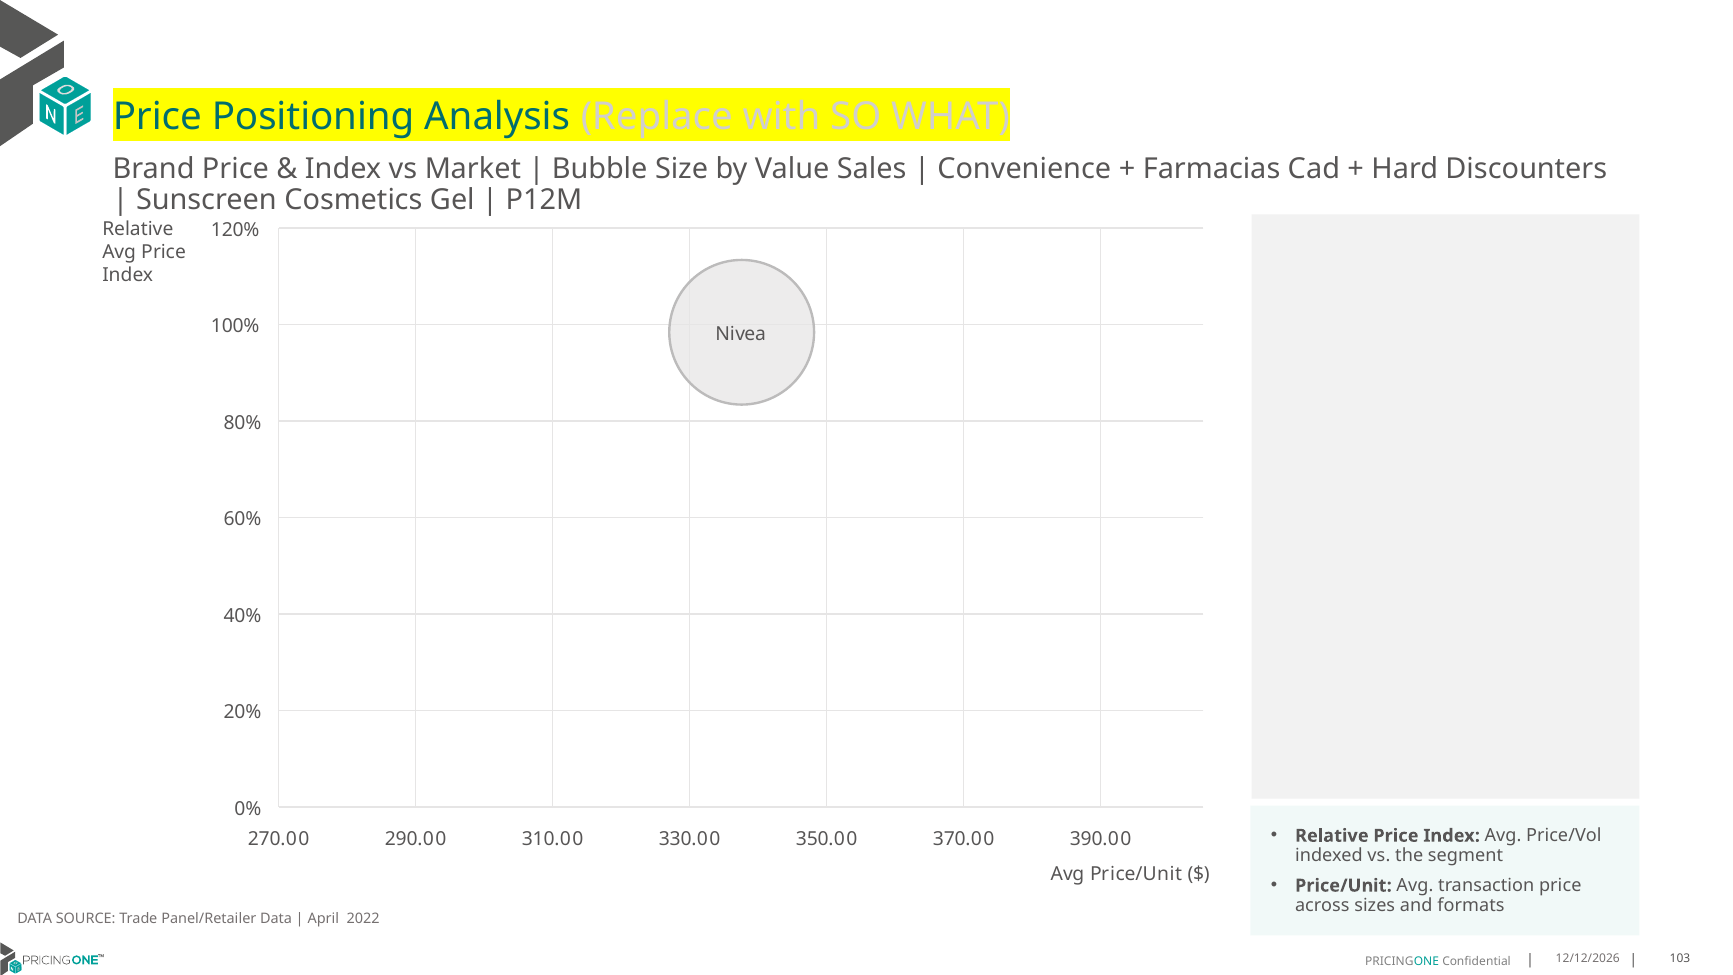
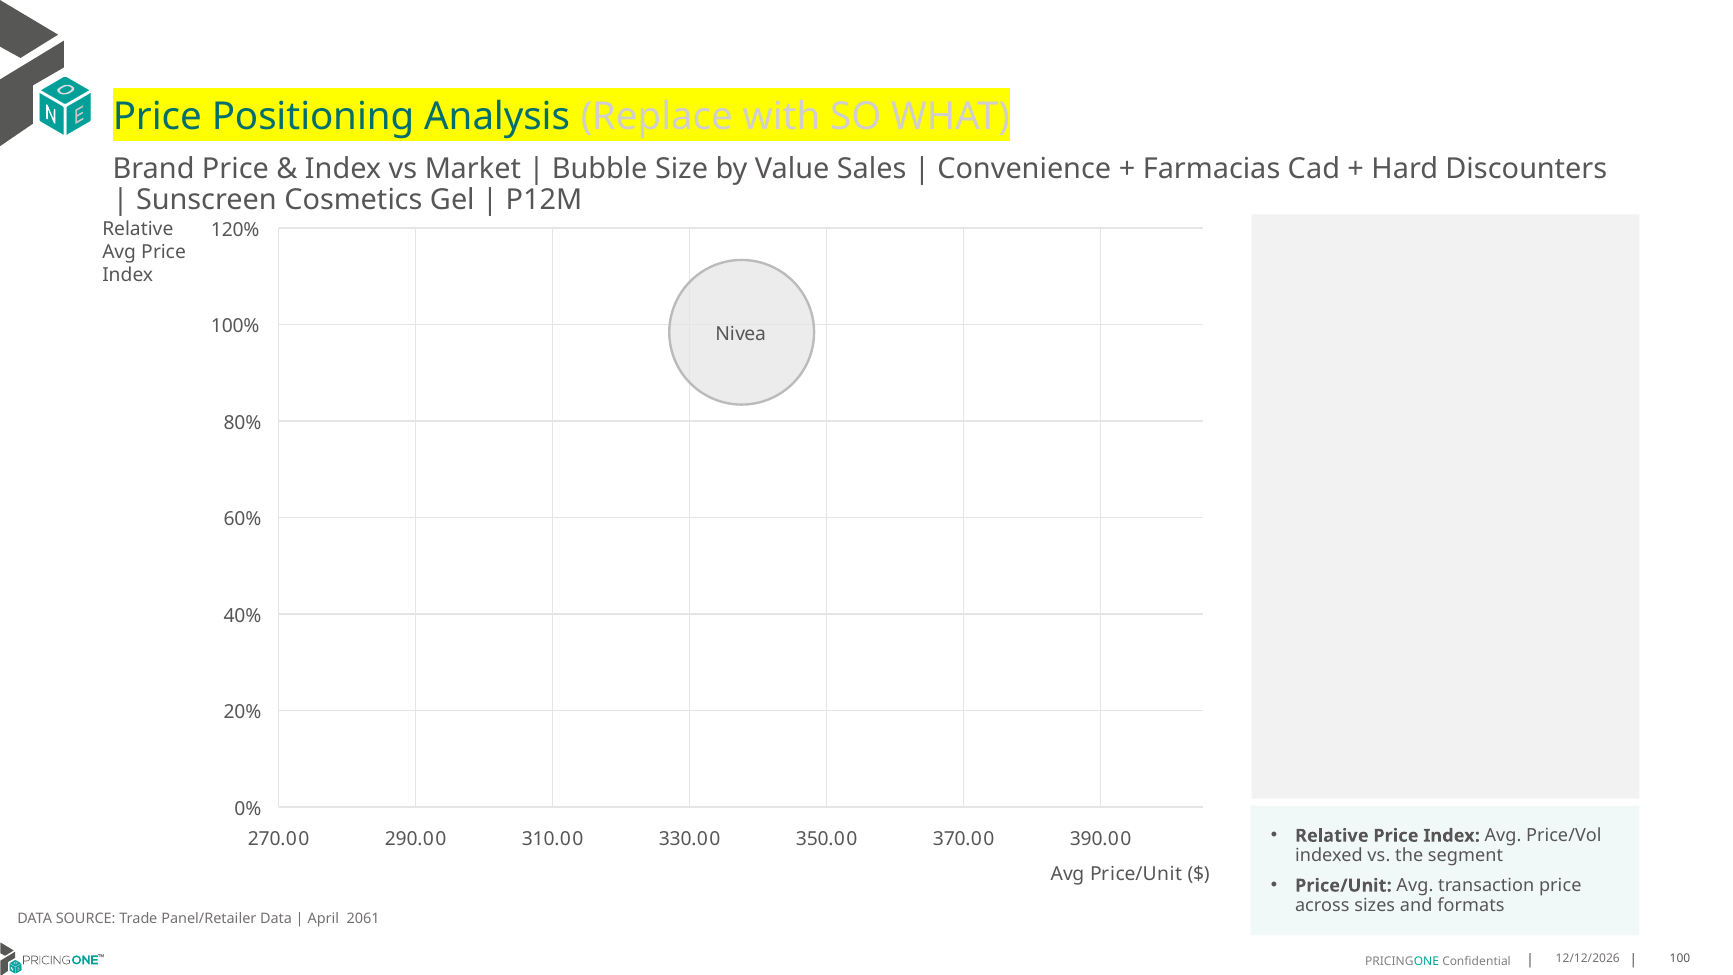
2022: 2022 -> 2061 (363, 918)
103: 103 -> 100 (1680, 958)
